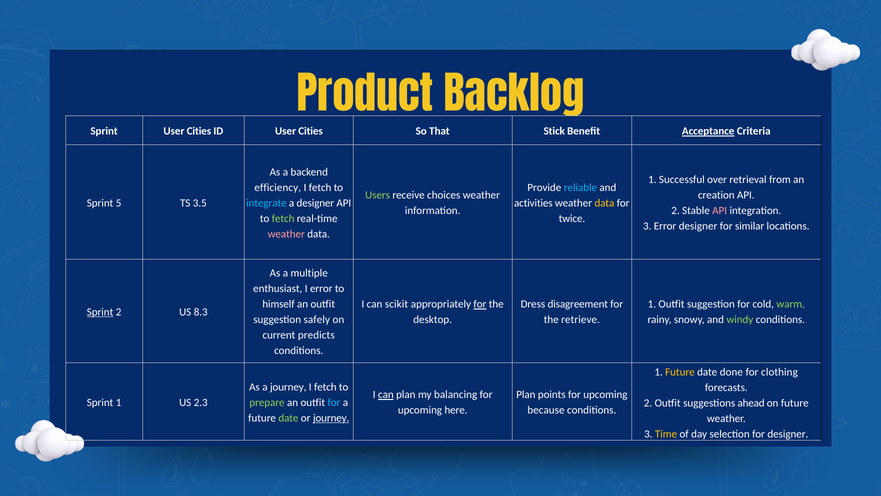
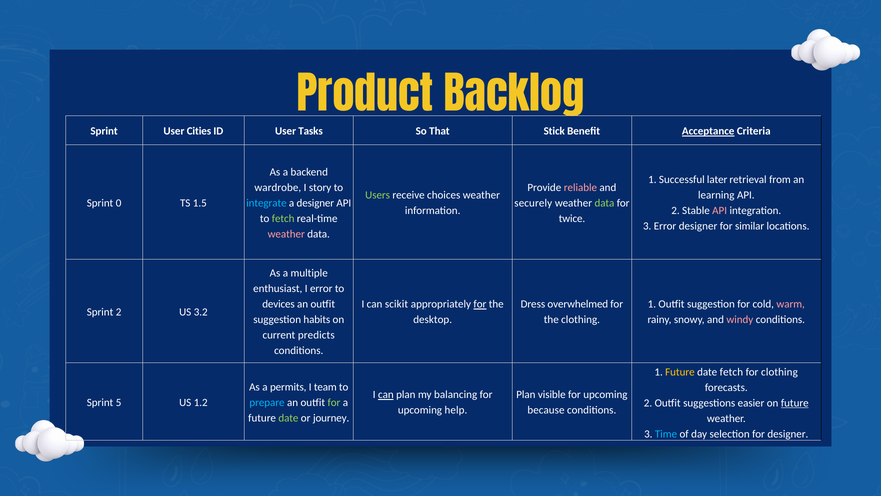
ID User Cities: Cities -> Tasks (311, 131)
over: over -> later (717, 180)
efficiency: efficiency -> wardrobe (278, 187)
fetch: fetch -> story (320, 187)
reliable colour: light blue -> pink (580, 187)
creation: creation -> learning (716, 195)
5: 5 -> 0 (119, 203)
3.5: 3.5 -> 1.5 (200, 203)
activities: activities -> securely (533, 203)
data colour: yellow -> light green (604, 203)
himself: himself -> devices (279, 304)
disagreement: disagreement -> overwhelmed (578, 304)
warm colour: light green -> pink (791, 304)
Sprint underline: present -> none (100, 312)
8.3: 8.3 -> 3.2 (201, 312)
safely: safely -> habits (317, 319)
the retrieve: retrieve -> clothing (581, 319)
windy colour: light green -> pink (740, 319)
date done: done -> fetch (731, 372)
a journey: journey -> permits (288, 387)
fetch: fetch -> team (325, 387)
points: points -> visible (552, 394)
Sprint 1: 1 -> 5 (119, 402)
2.3: 2.3 -> 1.2 (201, 402)
prepare colour: light green -> light blue (267, 402)
for colour: light blue -> light green (334, 402)
ahead: ahead -> easier (751, 403)
future underline: none -> present (795, 403)
here: here -> help (456, 410)
journey underline: present -> none (331, 418)
Time colour: yellow -> light blue (666, 434)
